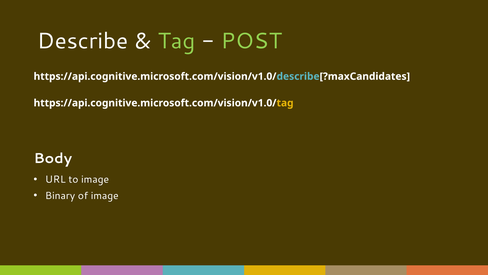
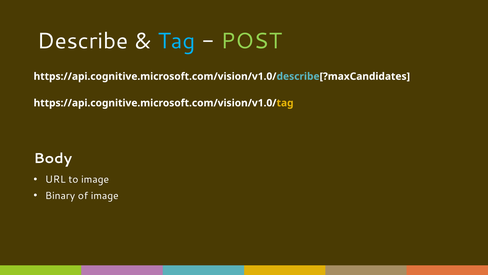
Tag colour: light green -> light blue (177, 41)
